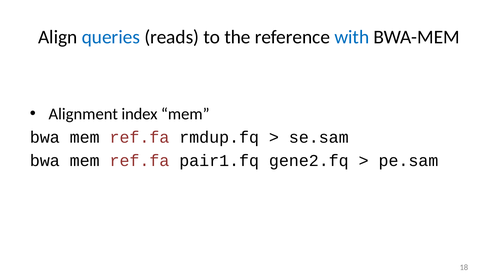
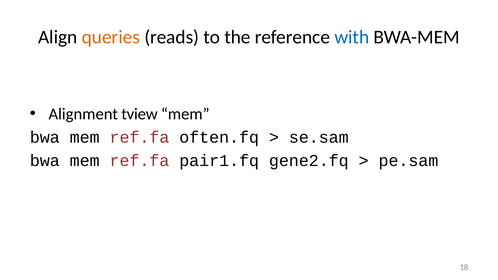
queries colour: blue -> orange (111, 37)
index: index -> tview (139, 114)
rmdup.fq: rmdup.fq -> often.fq (219, 137)
